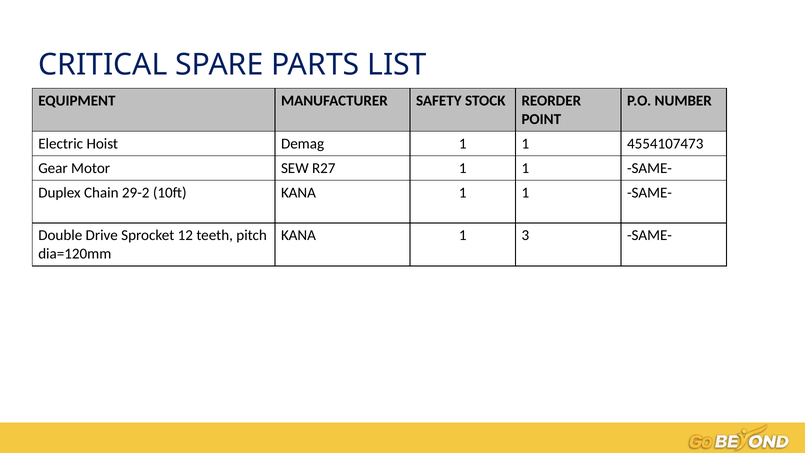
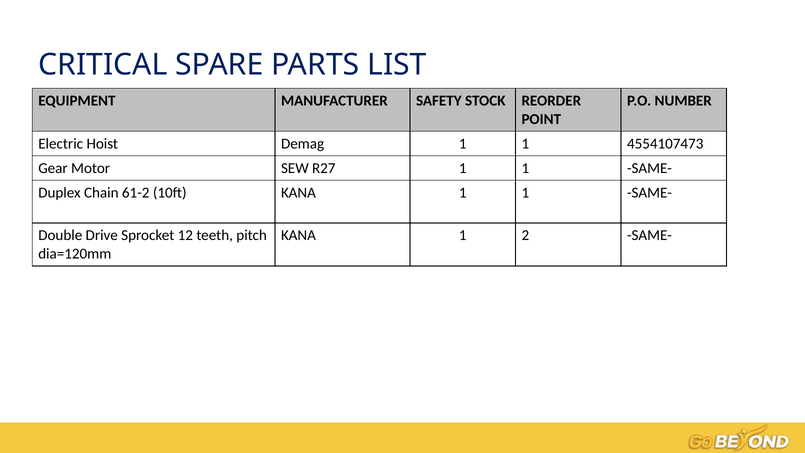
29-2: 29-2 -> 61-2 (136, 192)
3: 3 -> 2 (525, 235)
